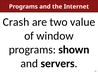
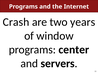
value: value -> years (83, 22)
shown: shown -> center (74, 49)
